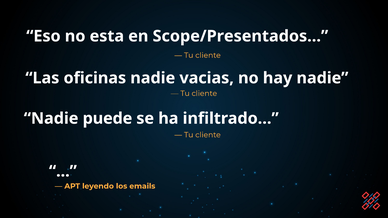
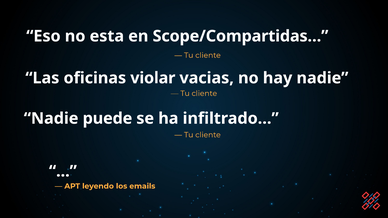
Scope/Presentados…: Scope/Presentados… -> Scope/Compartidas… (240, 36)
oficinas nadie: nadie -> violar (153, 78)
